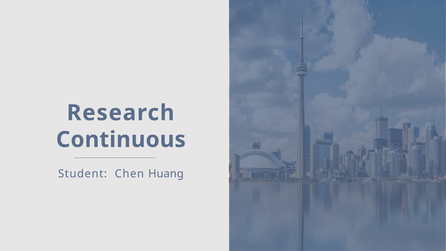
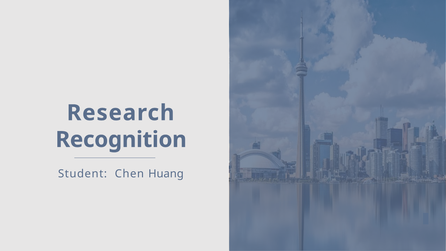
Continuous: Continuous -> Recognition (121, 140)
